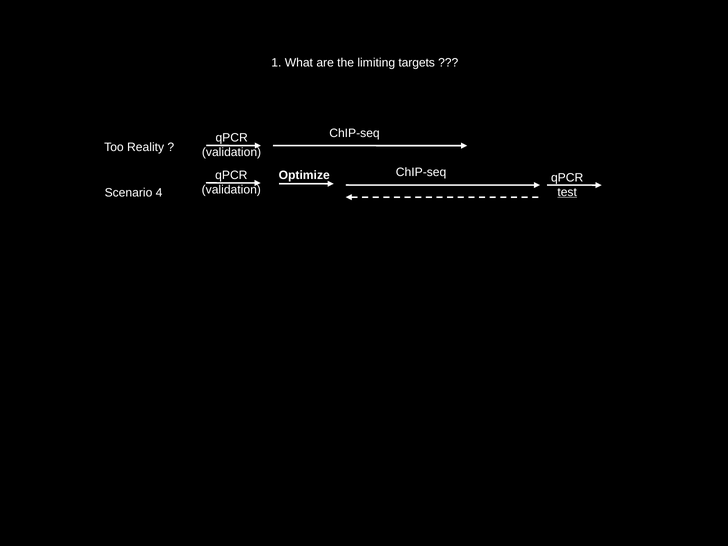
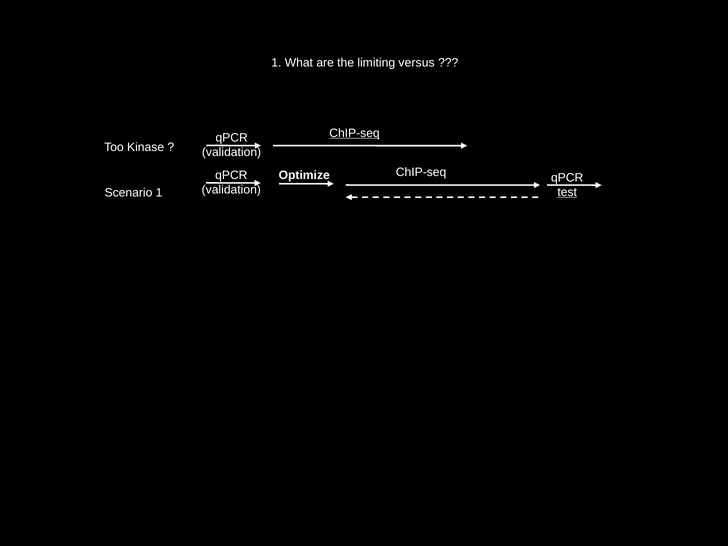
targets: targets -> versus (417, 63)
ChIP-seq underline: none -> present (354, 133)
Reality: Reality -> Kinase (146, 147)
Scenario 4: 4 -> 1 (159, 193)
